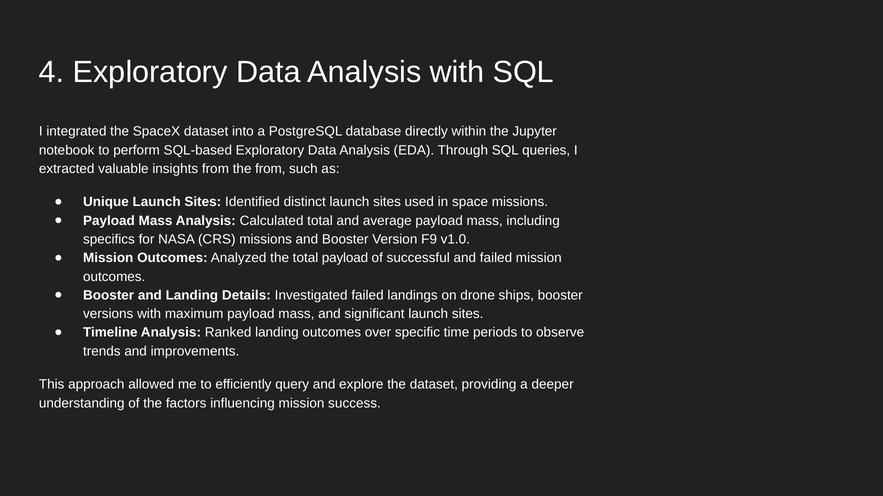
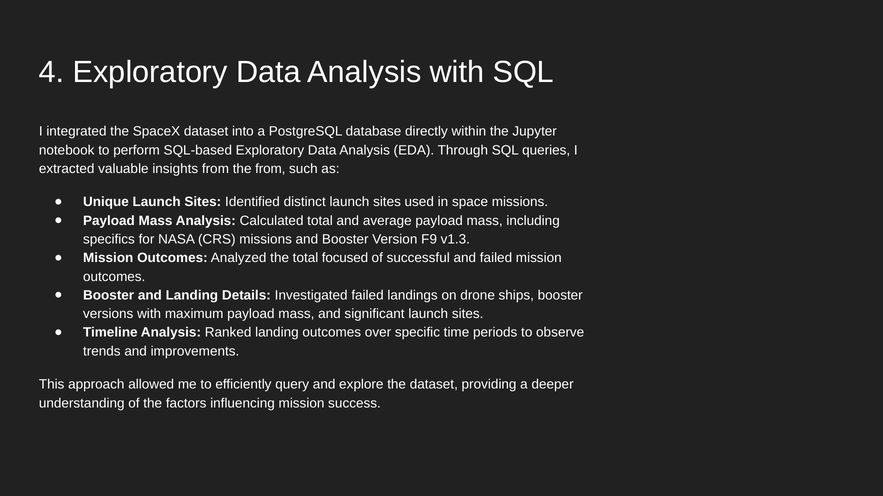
v1.0: v1.0 -> v1.3 (455, 240)
total payload: payload -> focused (345, 258)
